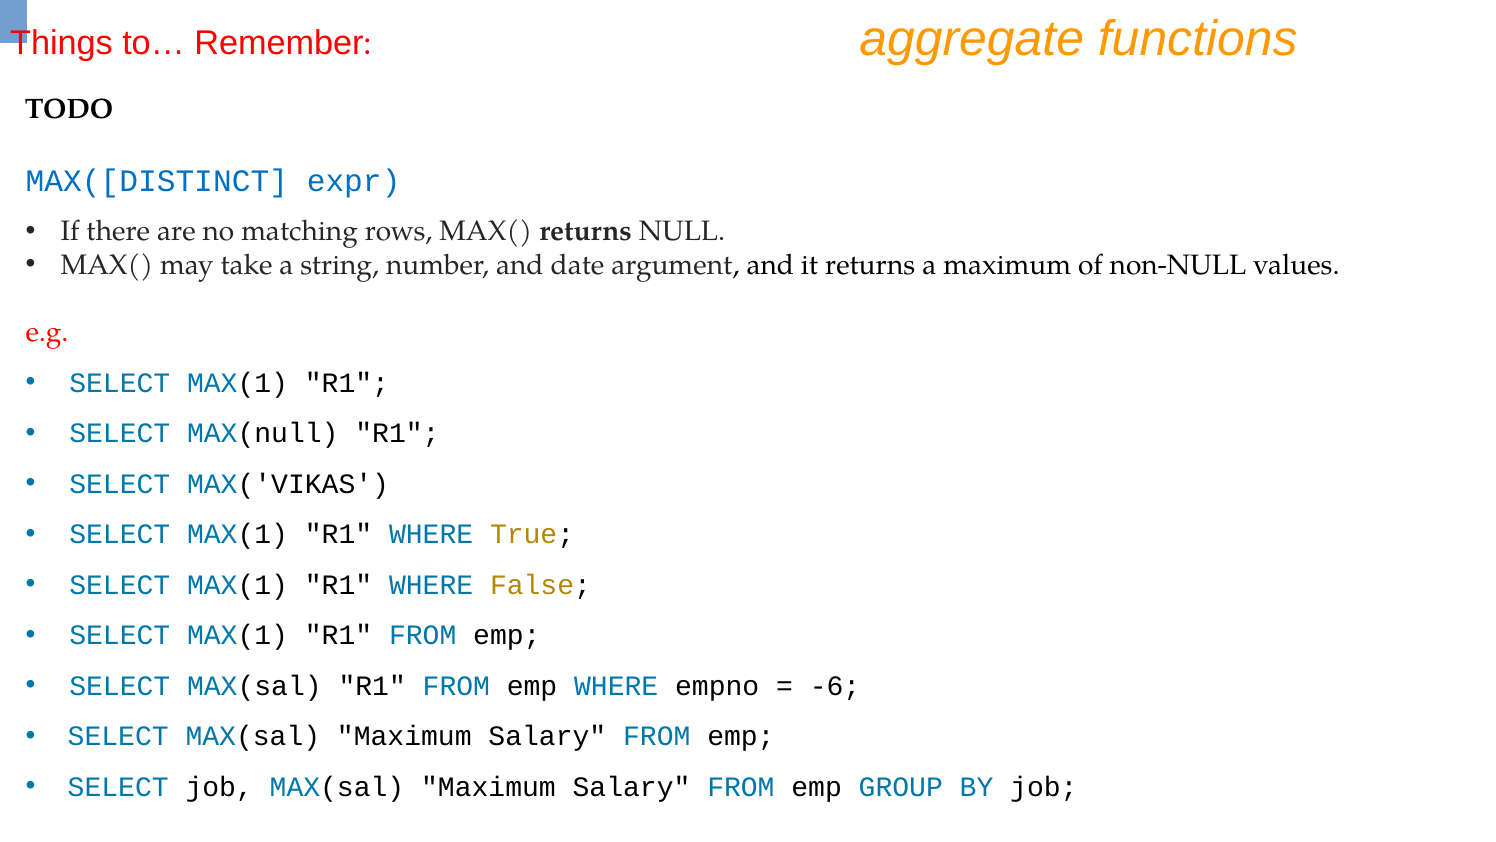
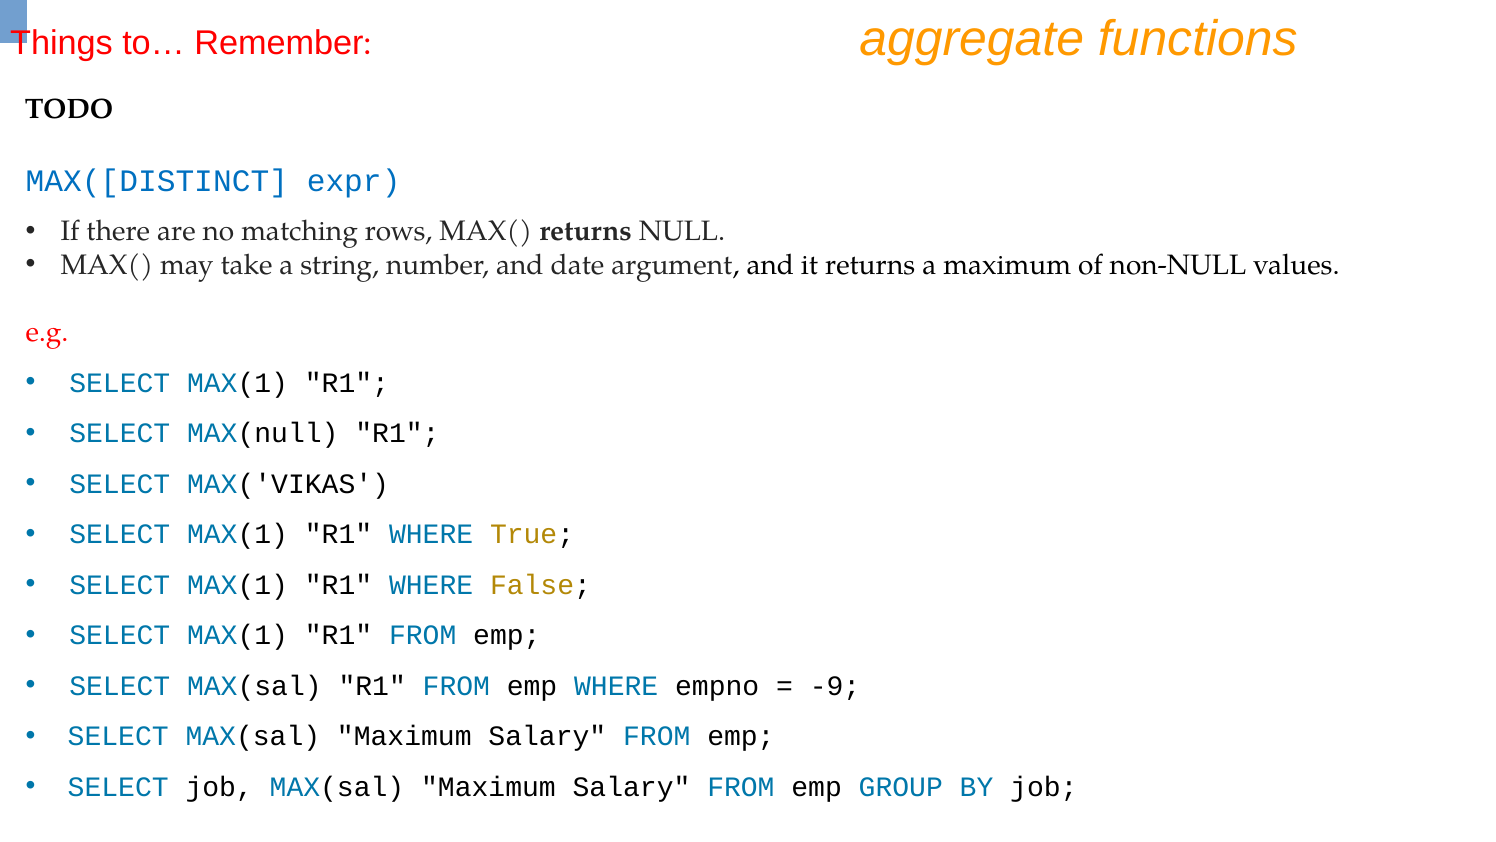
-6: -6 -> -9 (835, 686)
